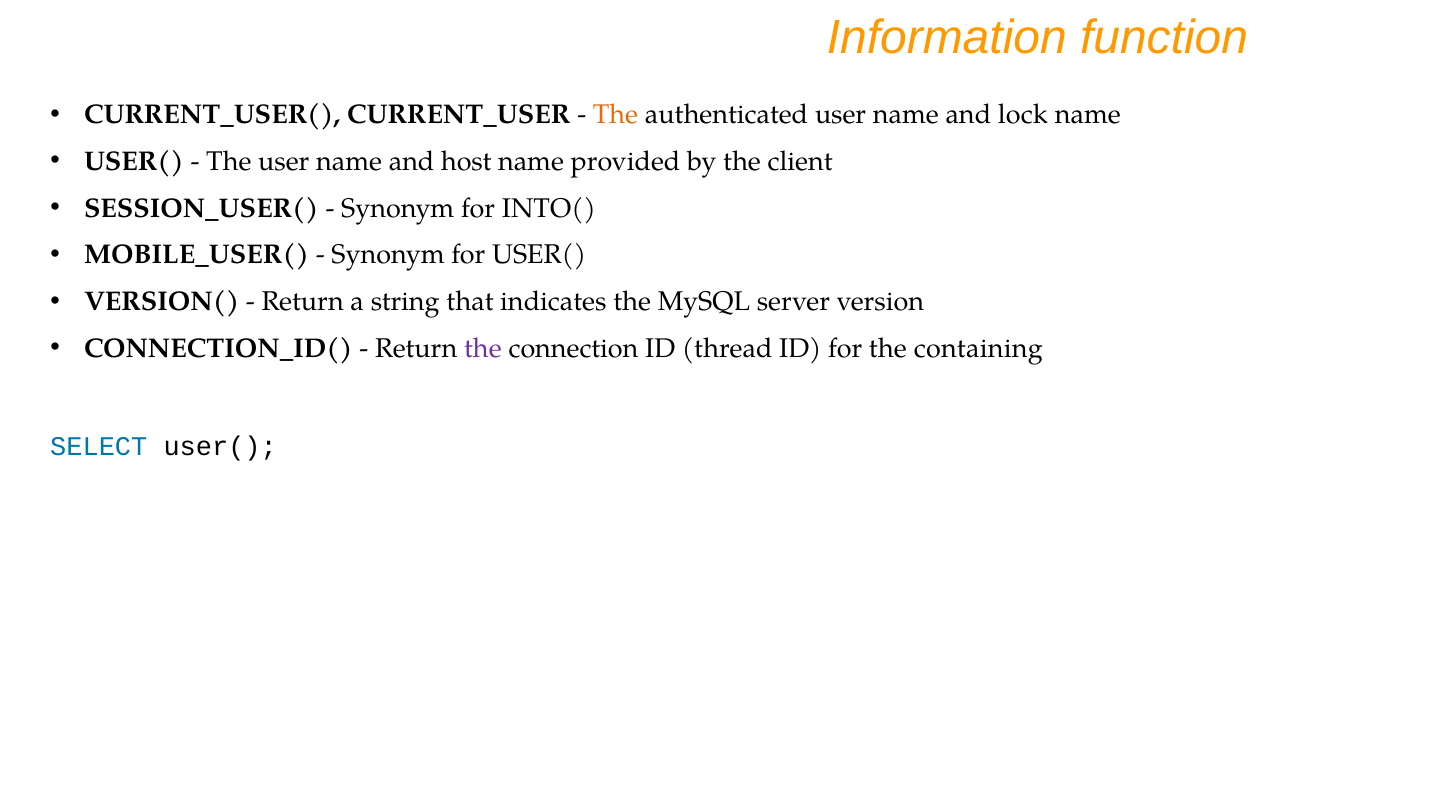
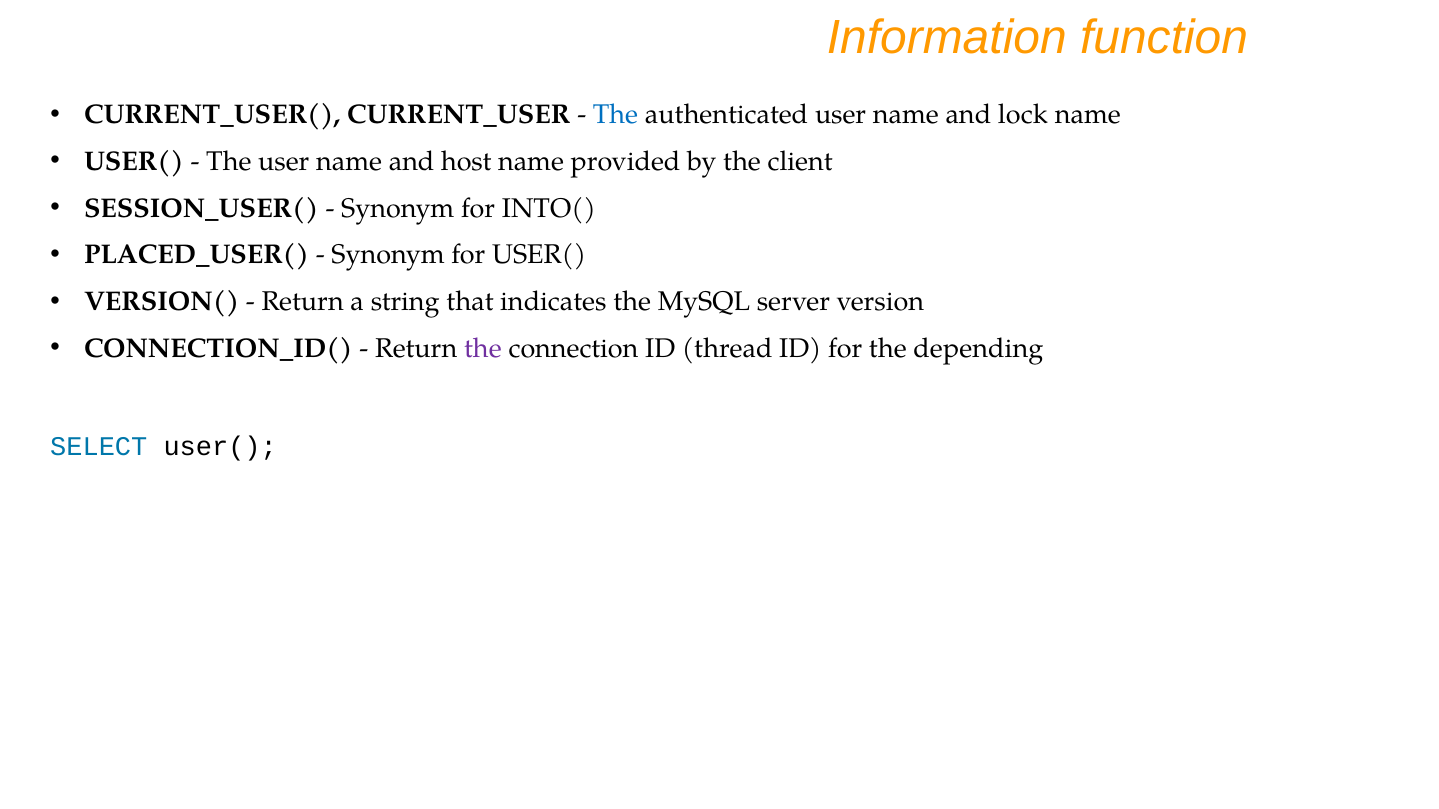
The colour: orange -> blue (616, 115)
MOBILE_USER(: MOBILE_USER( -> PLACED_USER( (197, 255)
containing: containing -> depending (978, 349)
